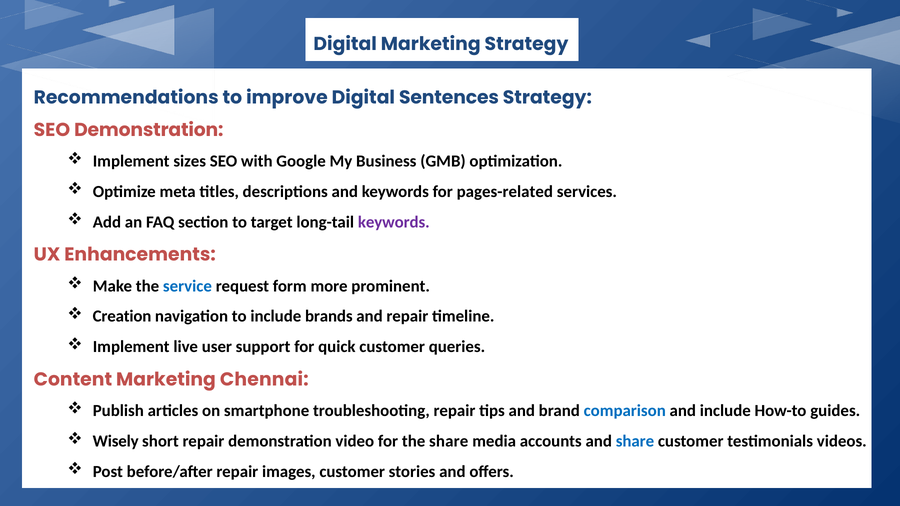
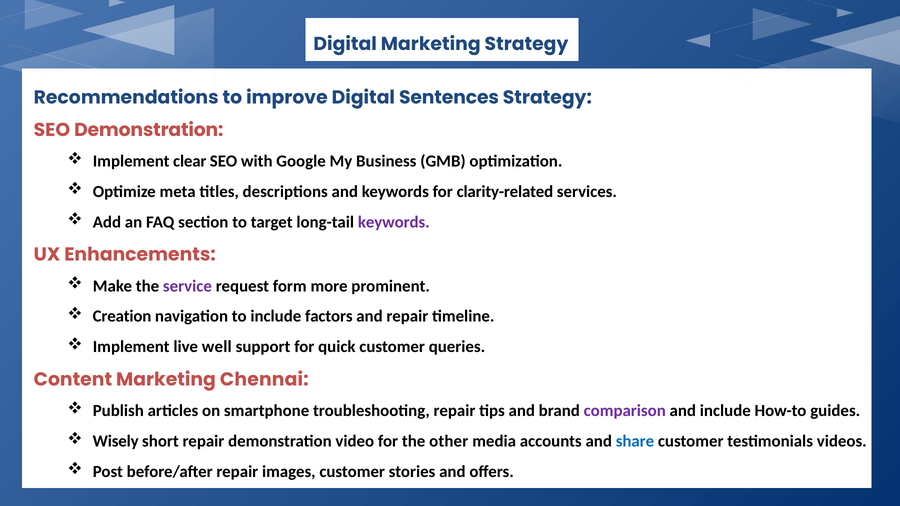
sizes: sizes -> clear (190, 161)
pages-related: pages-related -> clarity-related (505, 192)
service colour: blue -> purple (187, 286)
brands: brands -> factors (329, 317)
user: user -> well (217, 347)
comparison colour: blue -> purple (625, 411)
the share: share -> other (449, 441)
